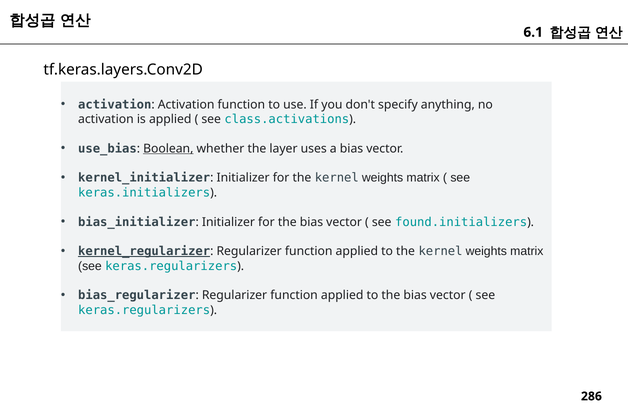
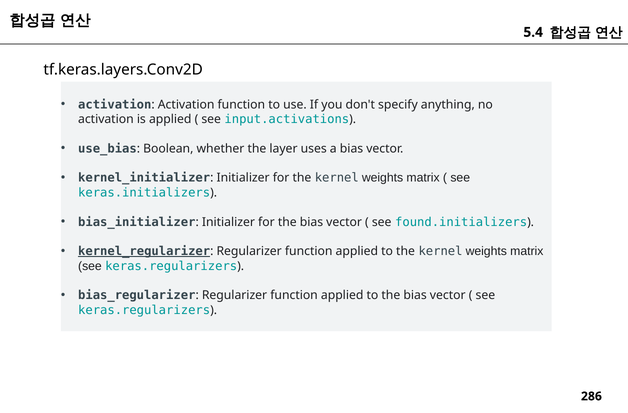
6.1: 6.1 -> 5.4 (533, 32)
class.activations: class.activations -> input.activations (287, 119)
Boolean underline: present -> none (168, 148)
